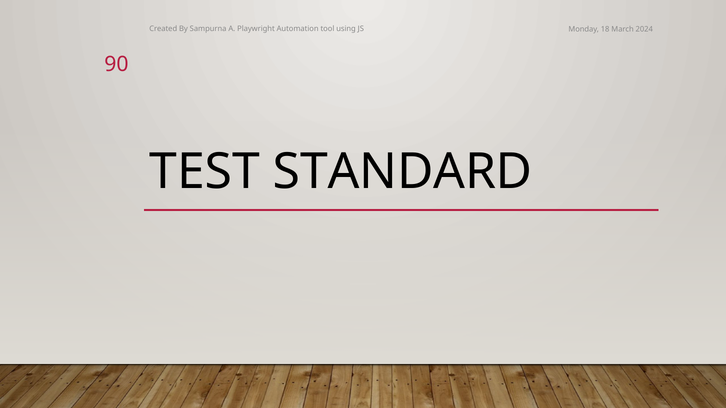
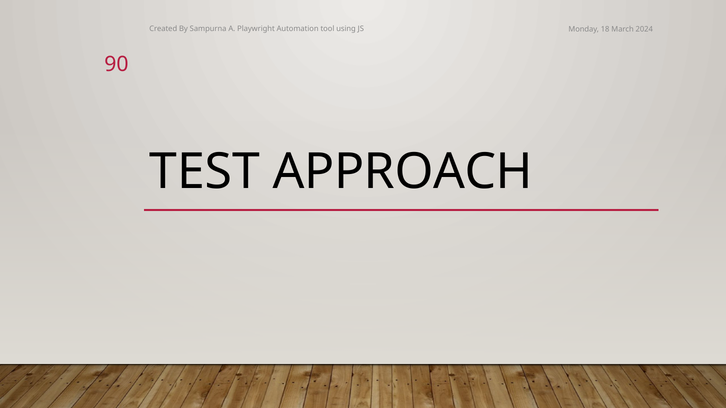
STANDARD: STANDARD -> APPROACH (403, 172)
